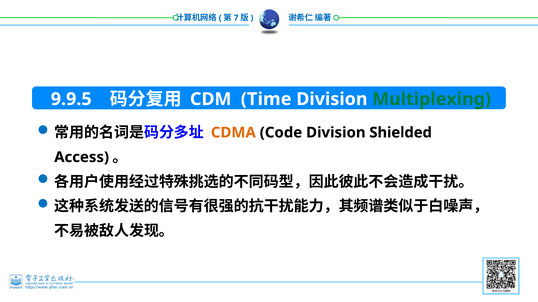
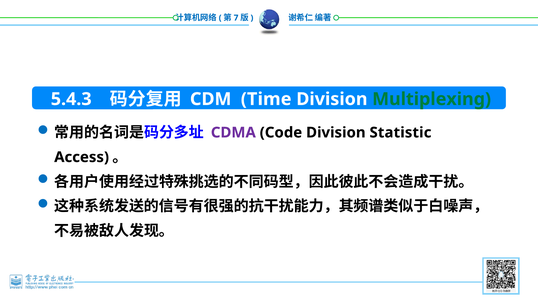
9.9.5: 9.9.5 -> 5.4.3 (71, 99)
CDMA colour: orange -> purple (233, 133)
Shielded: Shielded -> Statistic (400, 133)
